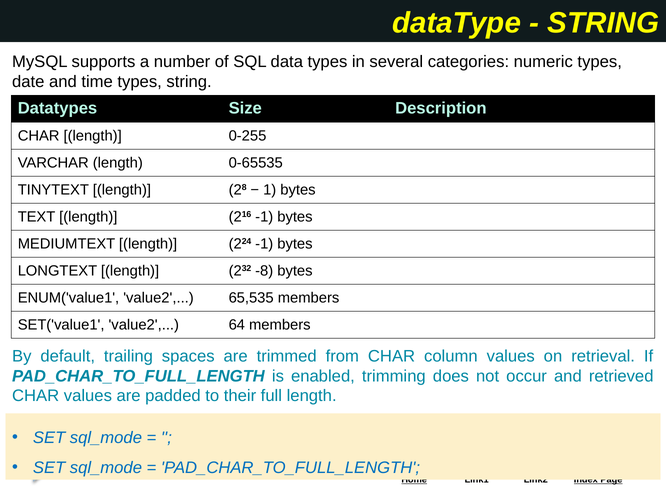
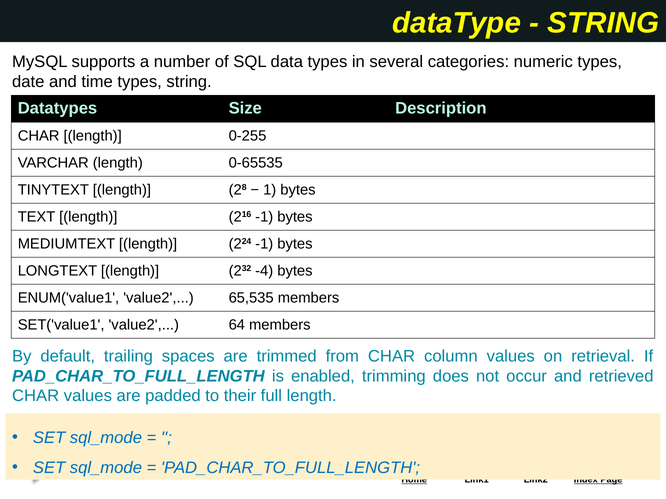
-8: -8 -> -4 (264, 271)
